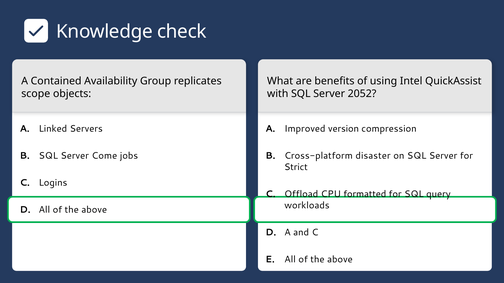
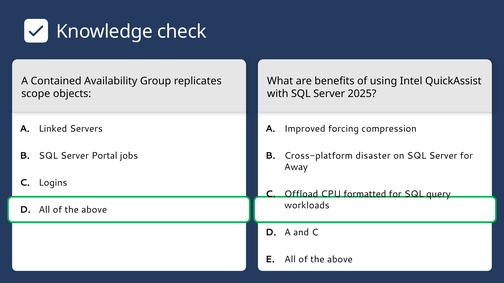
2052: 2052 -> 2025 (362, 94)
version: version -> forcing (343, 129)
Come: Come -> Portal (104, 156)
Strict: Strict -> Away (296, 167)
